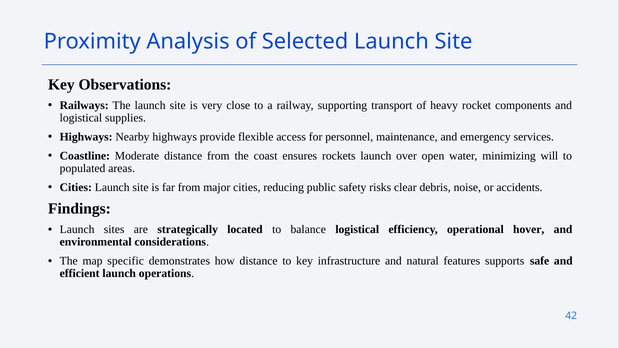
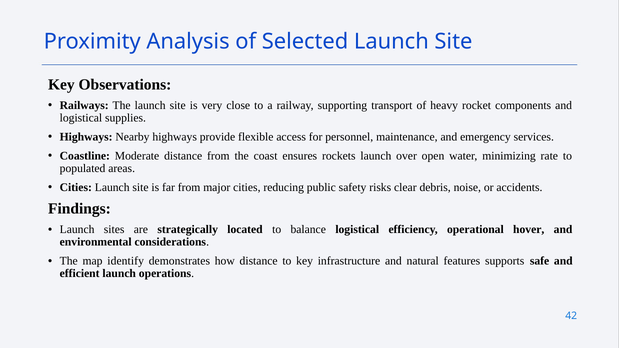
will: will -> rate (549, 156)
specific: specific -> identify (126, 261)
